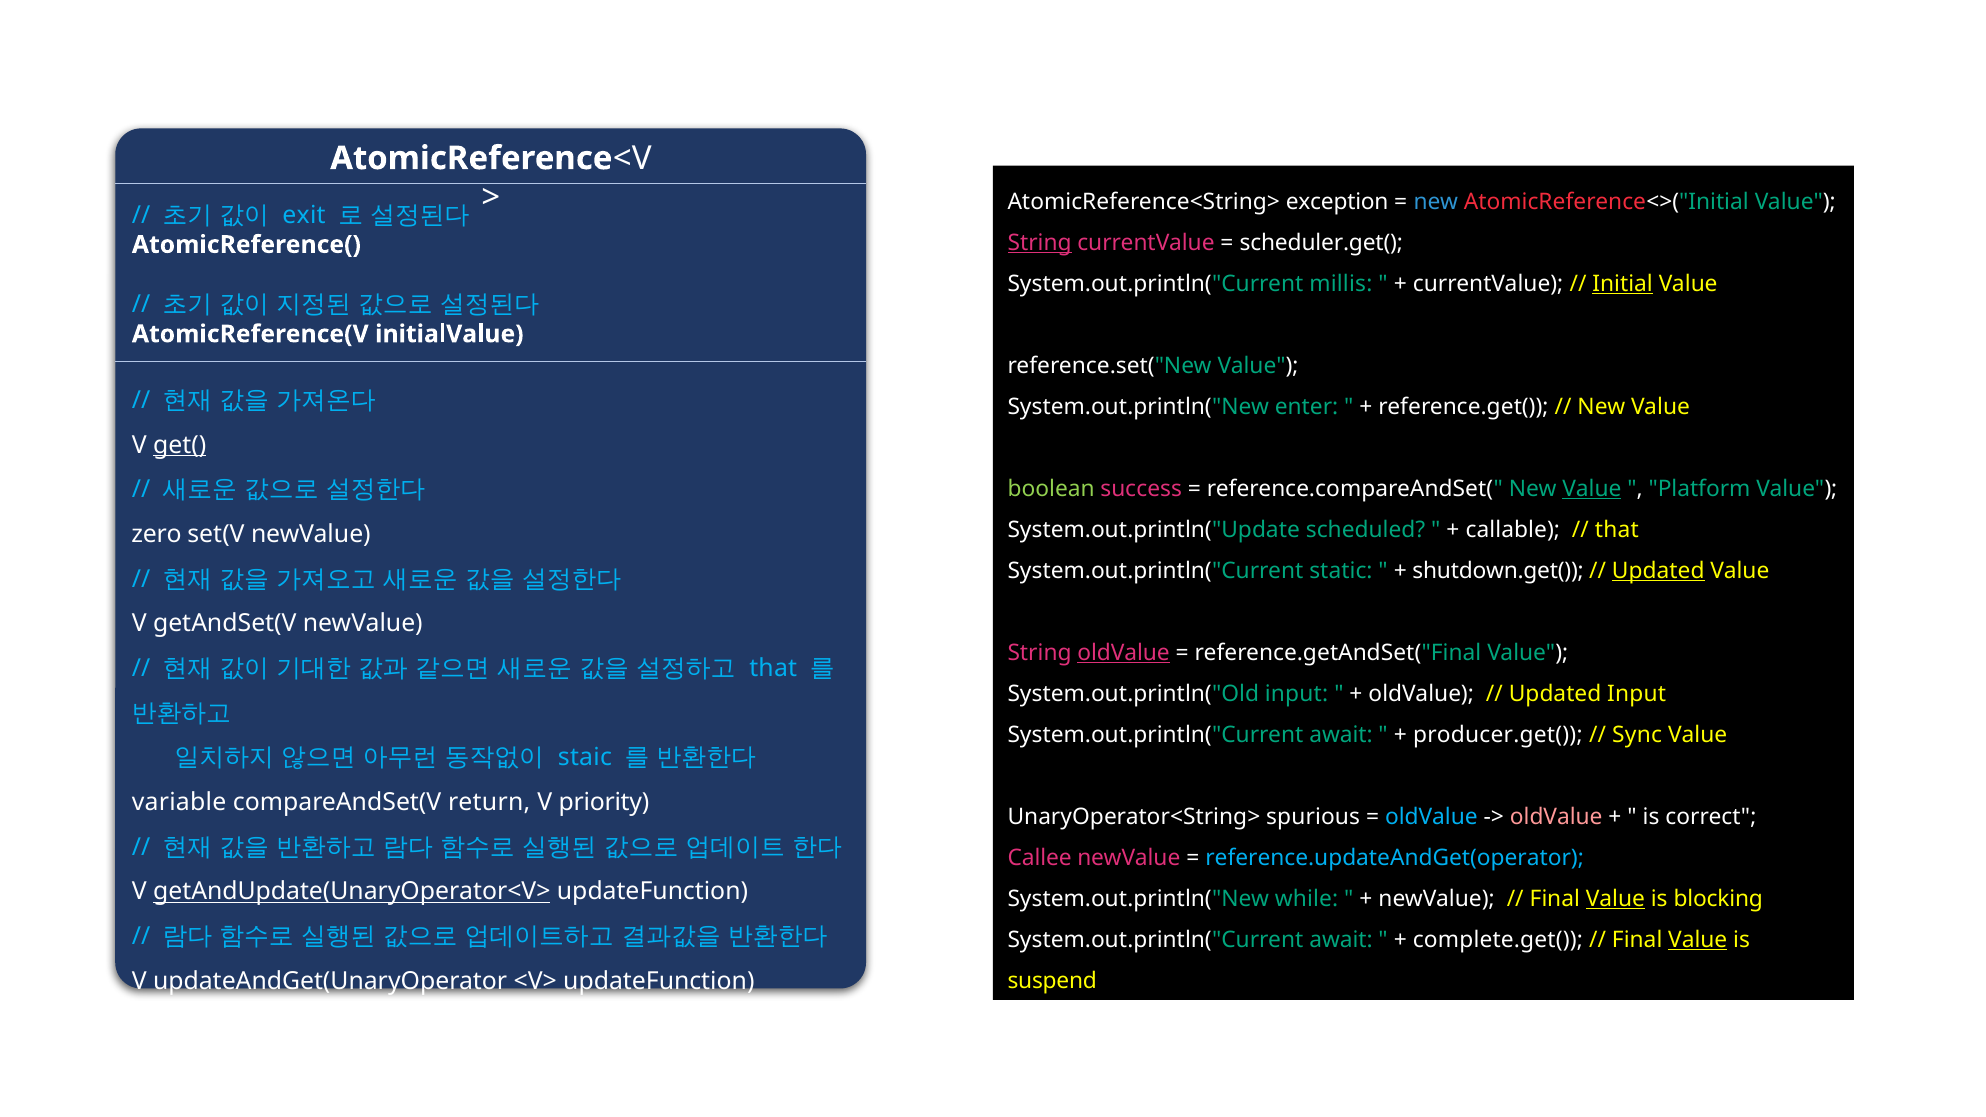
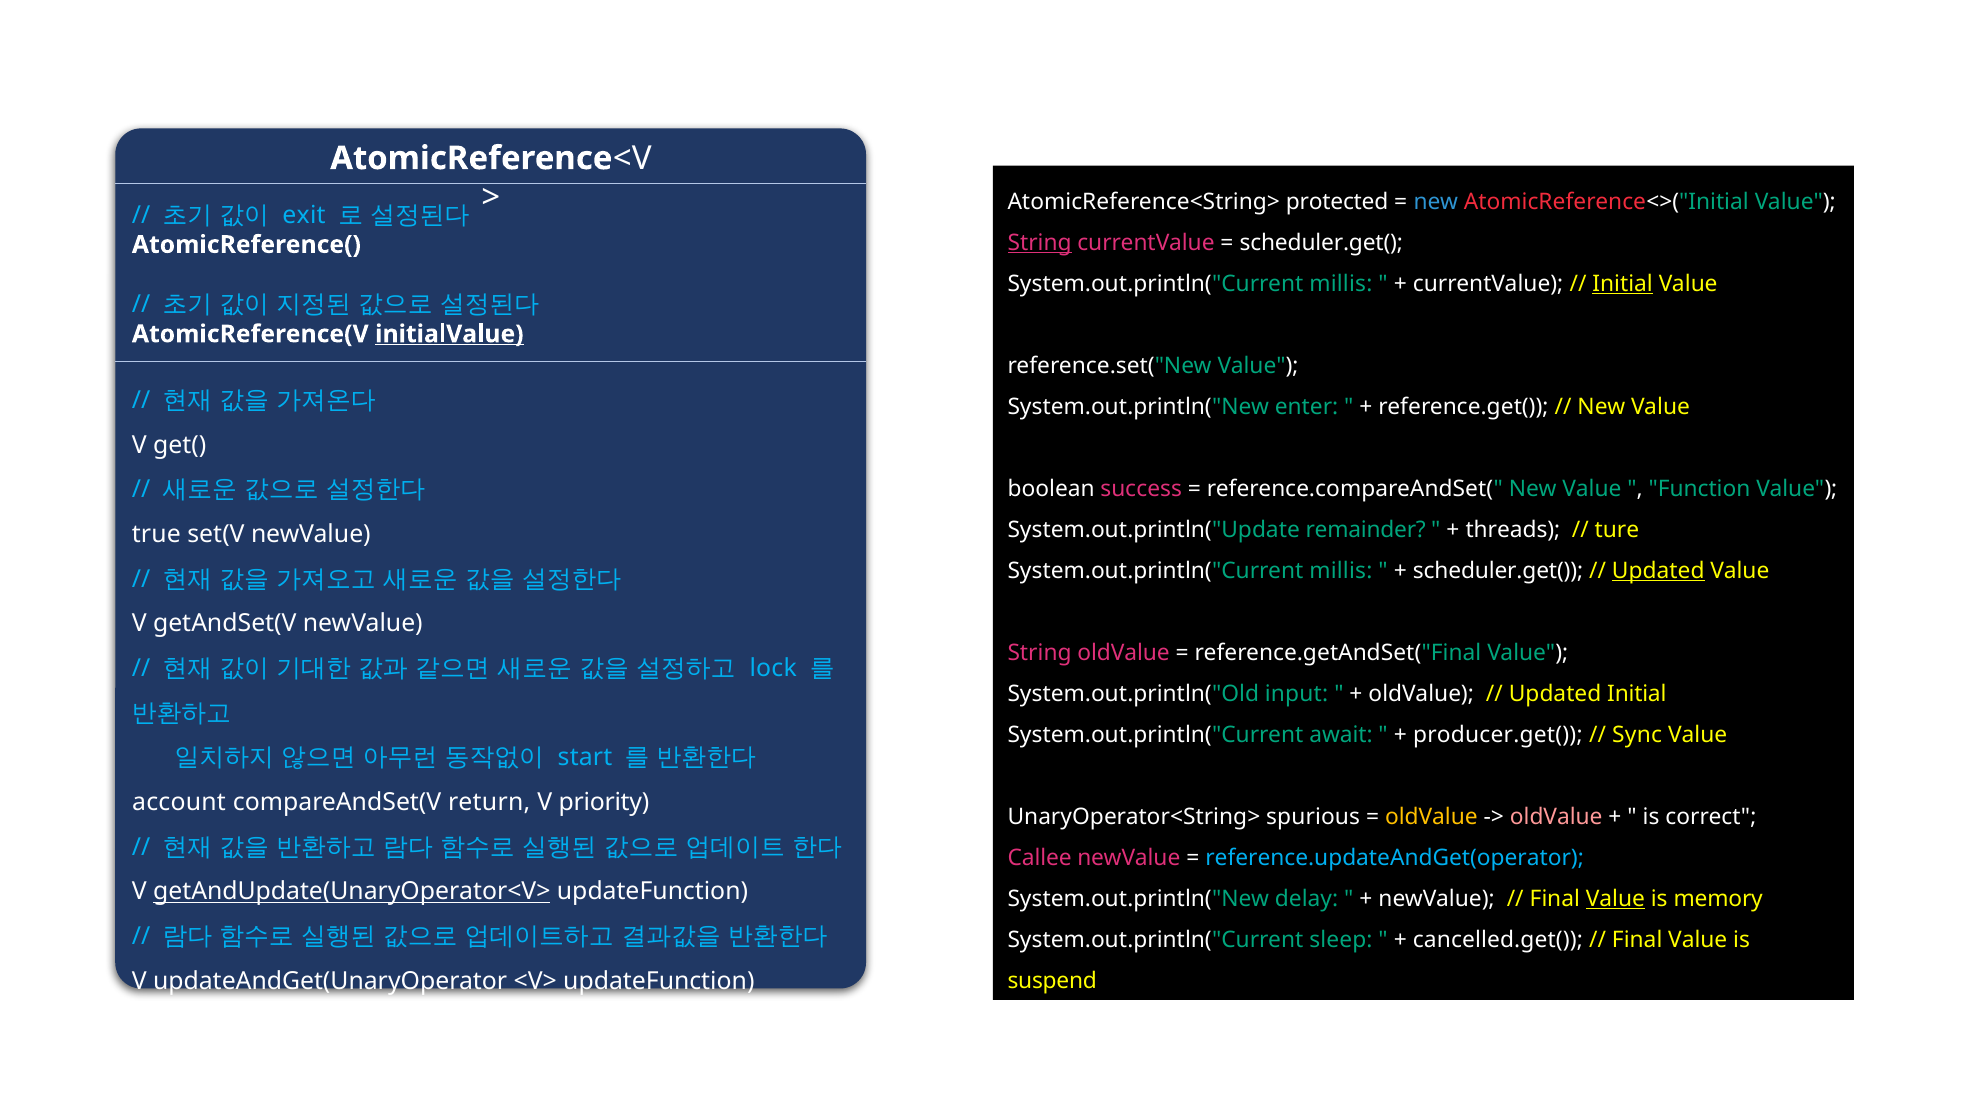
exception: exception -> protected (1337, 202)
initialValue underline: none -> present (449, 334)
get( underline: present -> none (180, 445)
boolean colour: light green -> white (1051, 489)
Value underline: present -> none (1592, 489)
Platform: Platform -> Function (1699, 489)
scheduled: scheduled -> remainder (1366, 530)
callable: callable -> threads (1513, 530)
that: that -> ture (1617, 530)
zero: zero -> true (156, 534)
static: static -> millis (1341, 571)
shutdown.get(: shutdown.get( -> scheduler.get( (1498, 571)
oldValue underline: present -> none (1124, 653)
that: that -> lock (773, 668)
Updated Input: Input -> Initial (1637, 694)
staic: staic -> start (585, 758)
variable: variable -> account (179, 802)
oldValue colour: light blue -> yellow (1431, 817)
while: while -> delay (1307, 899)
blocking: blocking -> memory (1718, 899)
await: await -> sleep (1341, 940)
complete.get(: complete.get( -> cancelled.get( (1498, 940)
Value underline: present -> none (1698, 940)
